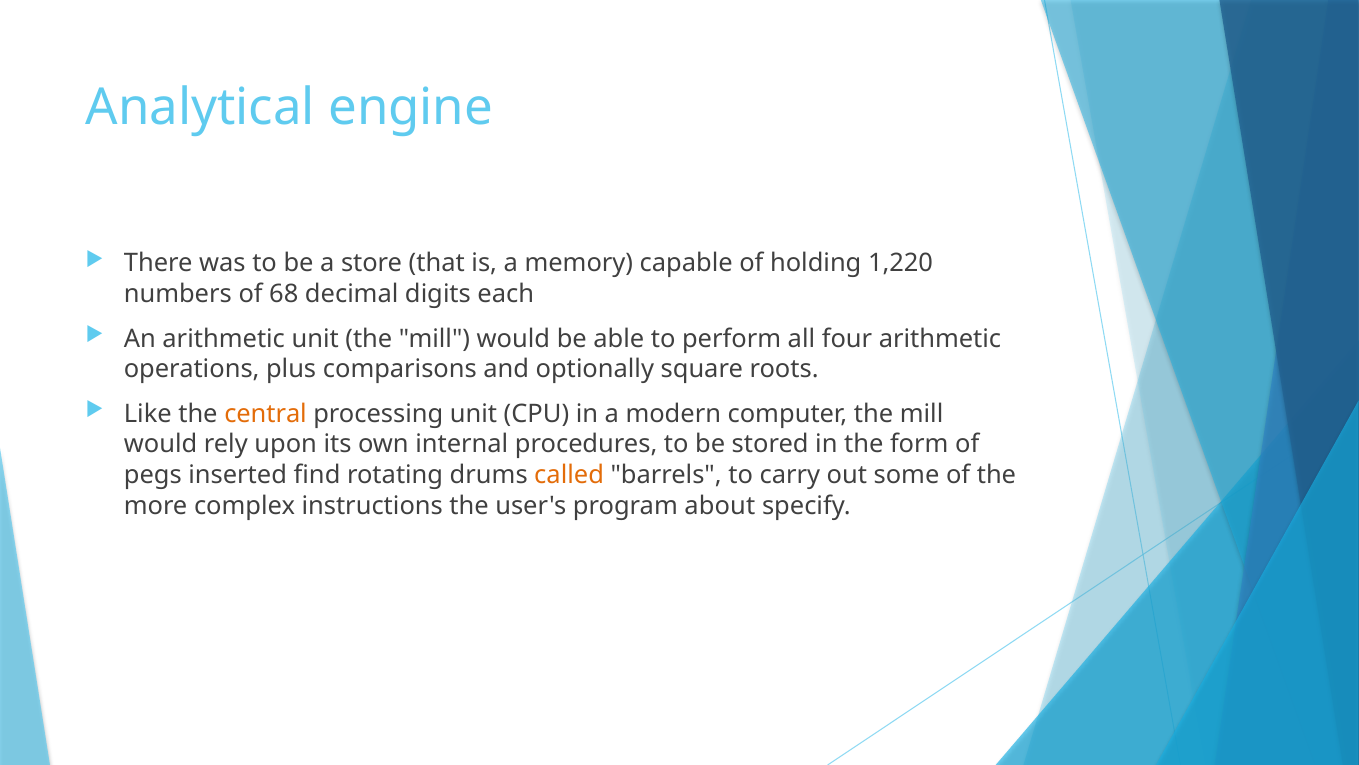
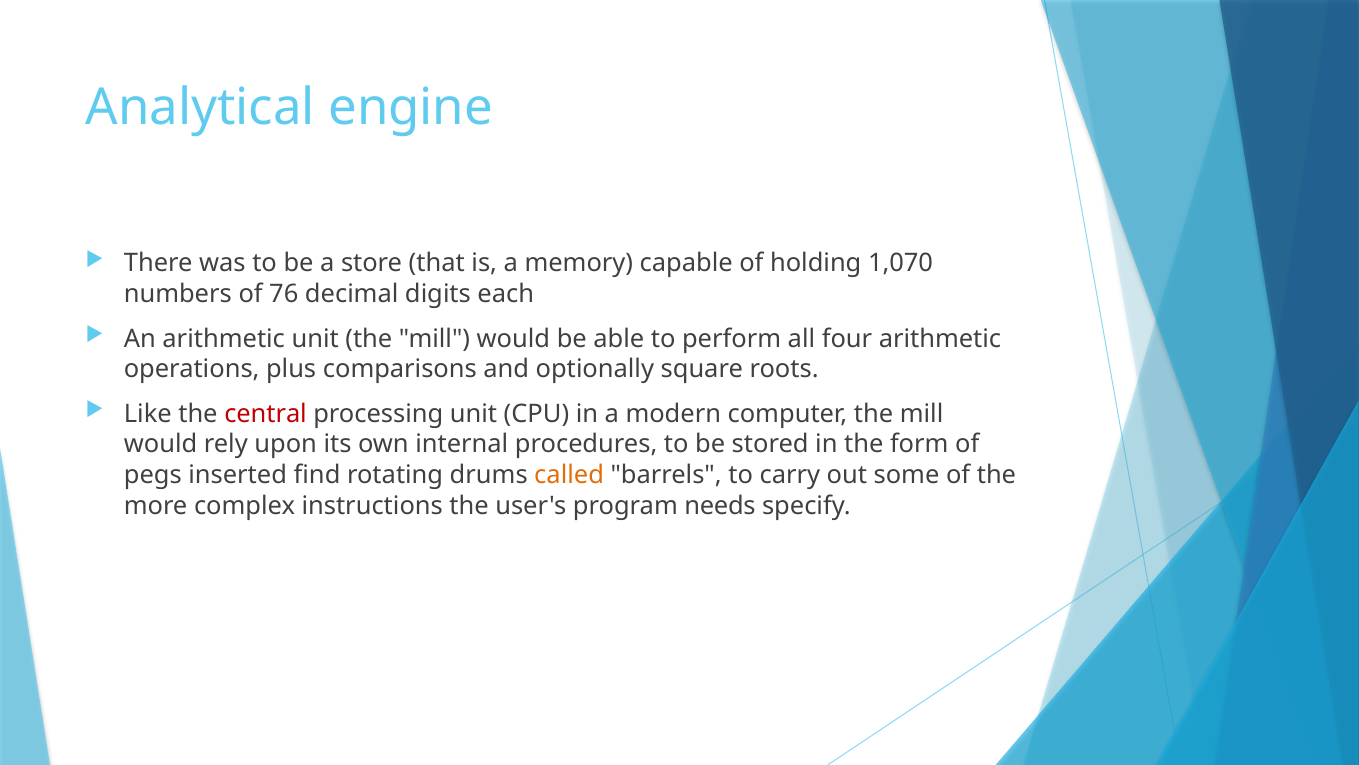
1,220: 1,220 -> 1,070 (901, 263)
68: 68 -> 76 (284, 294)
central colour: orange -> red (266, 414)
about: about -> needs (720, 505)
